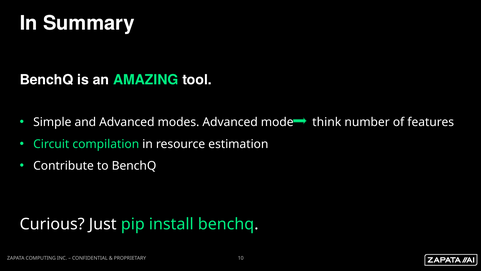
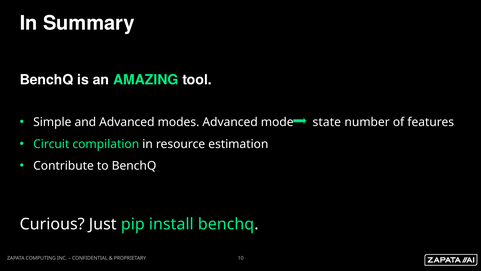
think: think -> state (327, 122)
